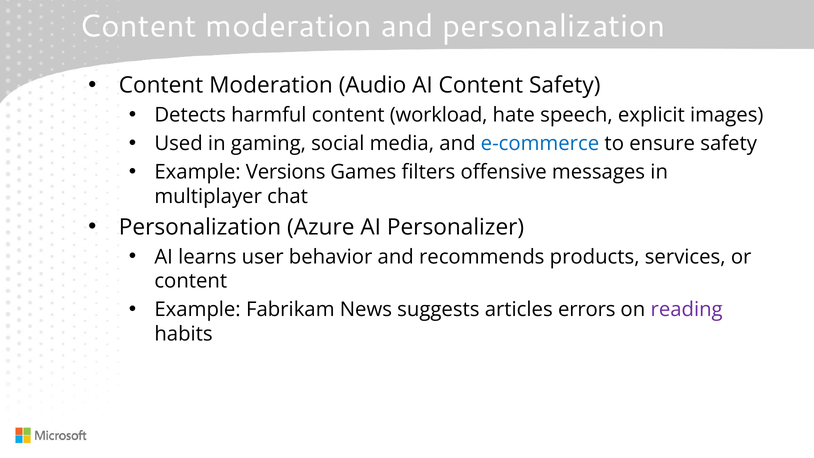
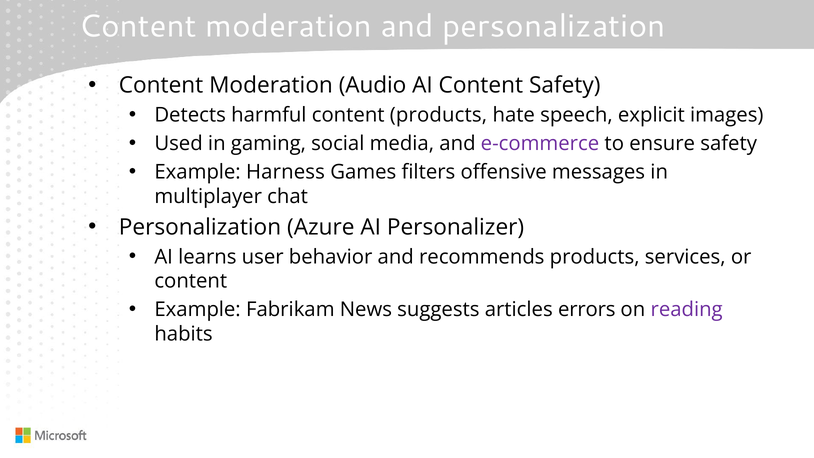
content workload: workload -> products (438, 115)
e-commerce colour: blue -> purple (540, 144)
Versions: Versions -> Harness (285, 172)
